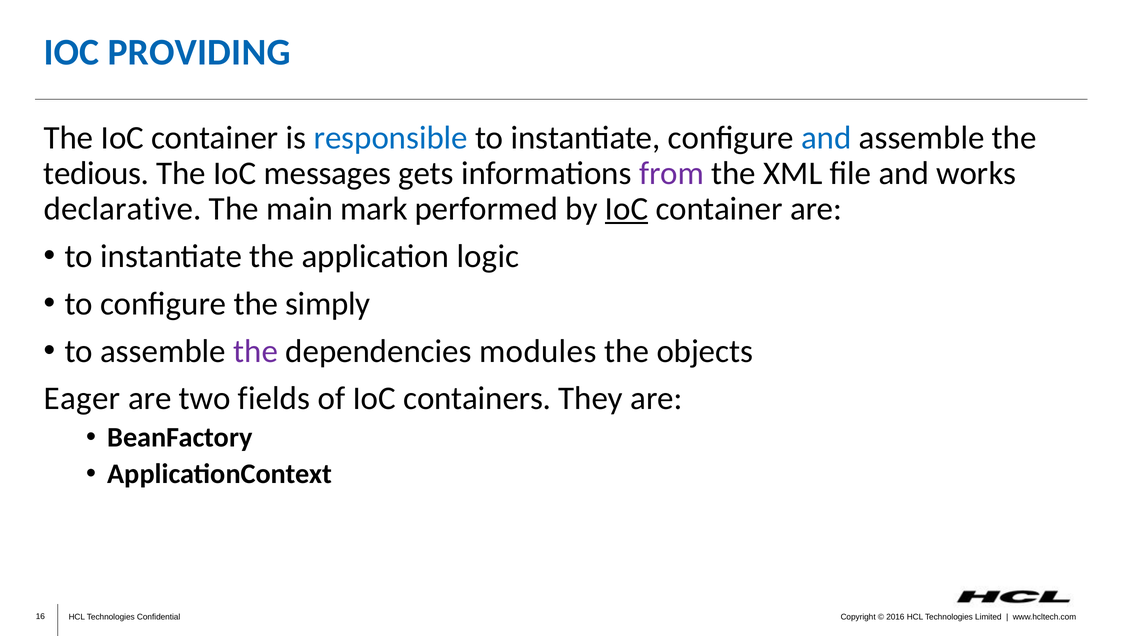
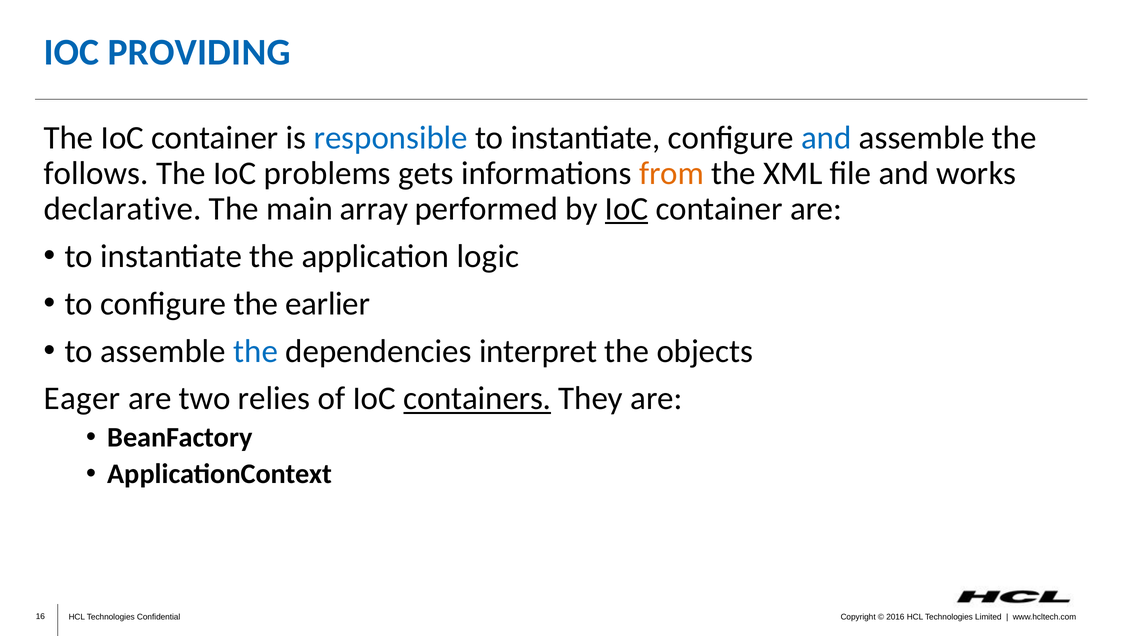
tedious: tedious -> follows (96, 173)
messages: messages -> problems (327, 173)
from colour: purple -> orange (672, 173)
mark: mark -> array (374, 209)
simply: simply -> earlier (328, 304)
the colour: purple -> blue (256, 351)
modules: modules -> interpret (538, 351)
fields: fields -> relies (274, 399)
containers underline: none -> present (477, 399)
